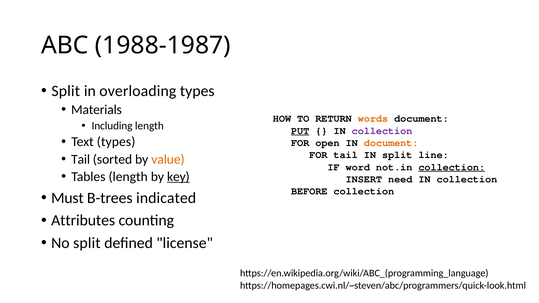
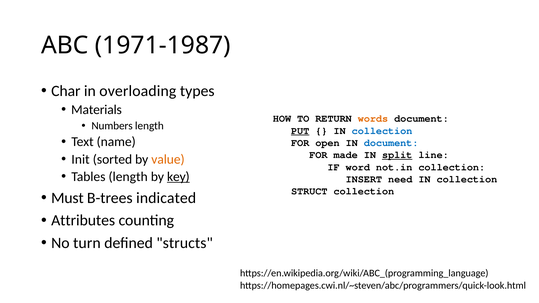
1988-1987: 1988-1987 -> 1971-1987 (163, 45)
Split: Split -> Char (66, 91)
Including: Including -> Numbers (112, 126)
collection colour: purple -> blue (382, 131)
Text types: types -> name (116, 142)
document colour: orange -> blue (391, 143)
FOR tail: tail -> made (346, 155)
split underline: none -> present (397, 155)
Tail: Tail -> Init (81, 159)
collection underline: present -> none (452, 167)
BEFORE: BEFORE -> STRUCT (309, 191)
No split: split -> turn (87, 243)
license: license -> structs (185, 243)
